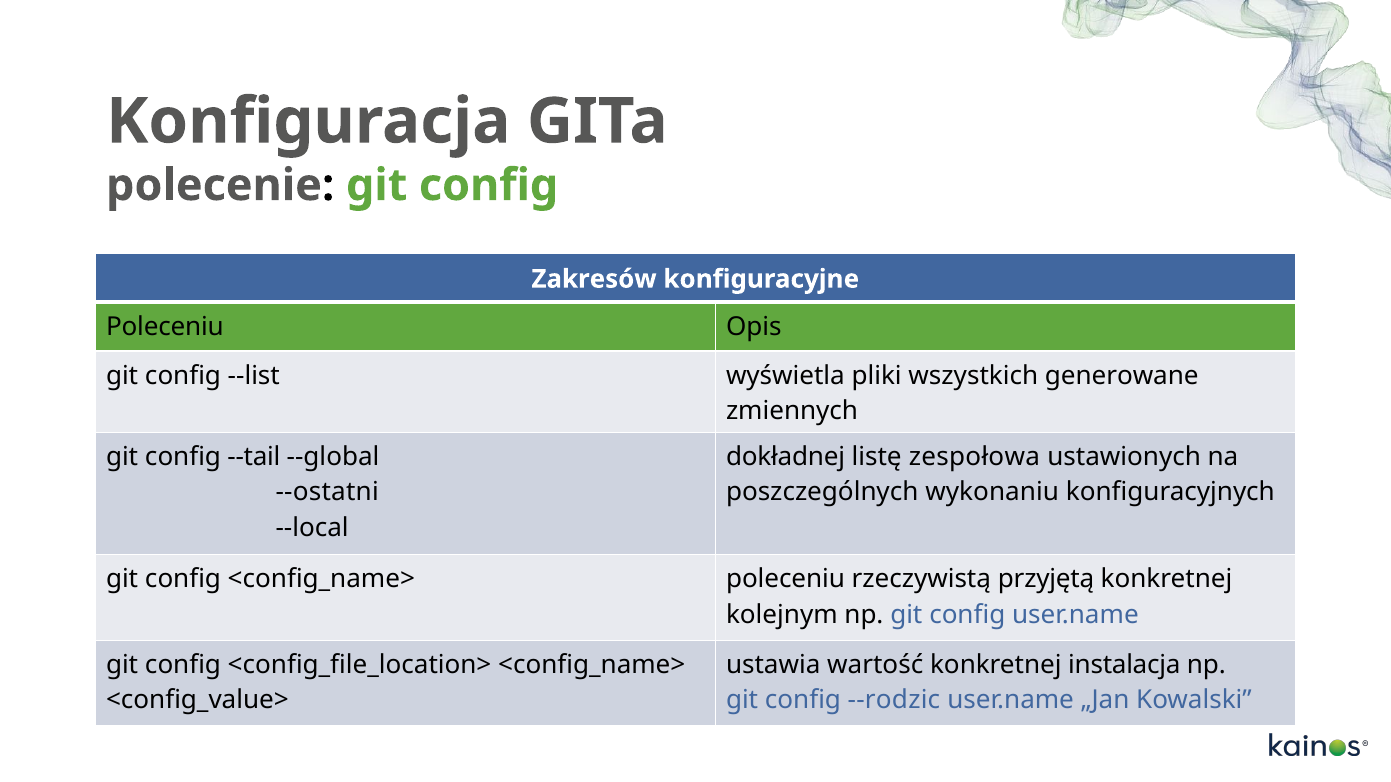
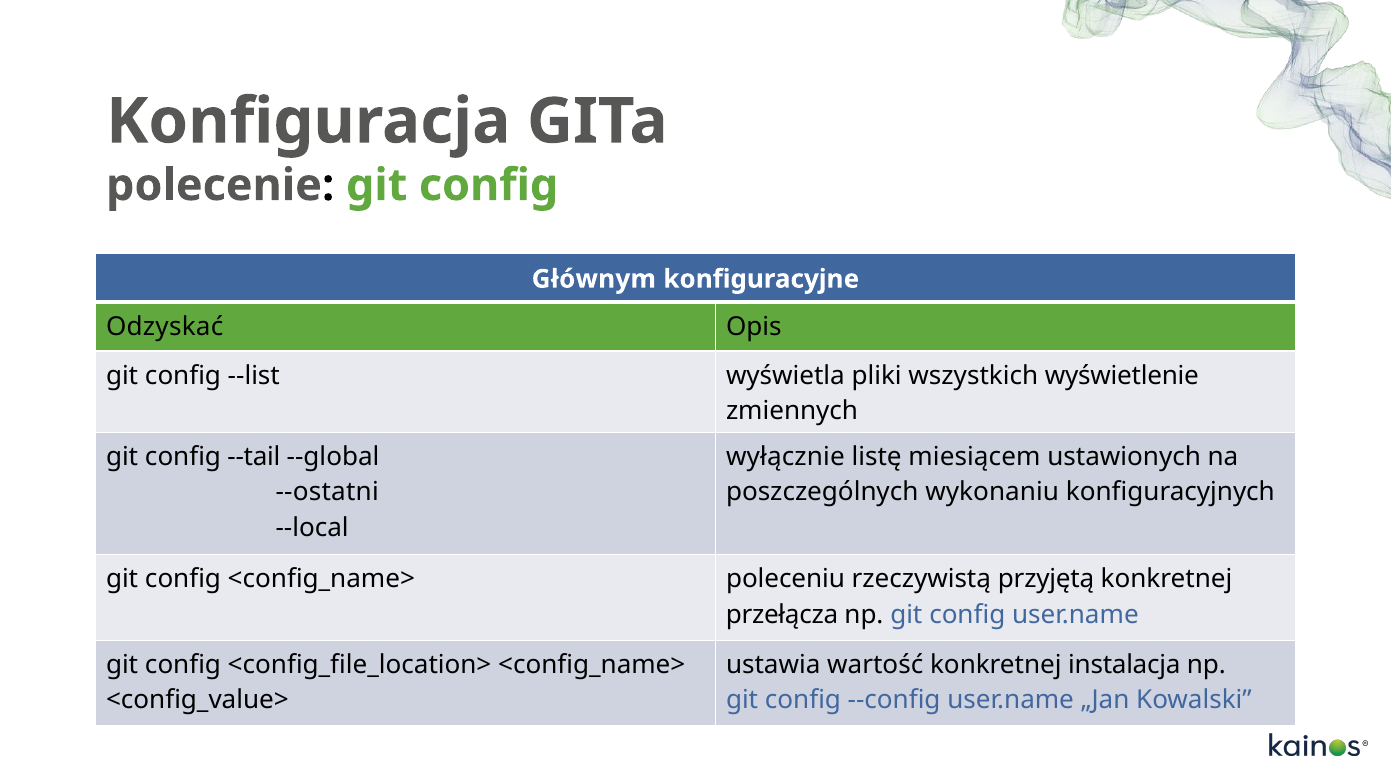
Zakresów: Zakresów -> Głównym (594, 279)
Poleceniu: Poleceniu -> Odzyskać (165, 327)
generowane: generowane -> wyświetlenie (1122, 376)
dokładnej: dokładnej -> wyłącznie (785, 457)
zespołowa: zespołowa -> miesiącem (975, 457)
kolejnym: kolejnym -> przełącza (782, 615)
--rodzic: --rodzic -> --config (894, 701)
